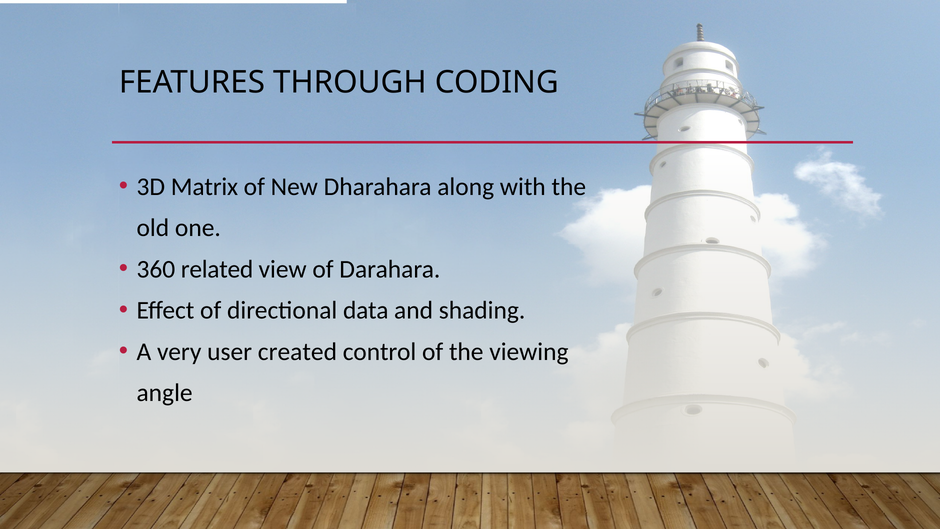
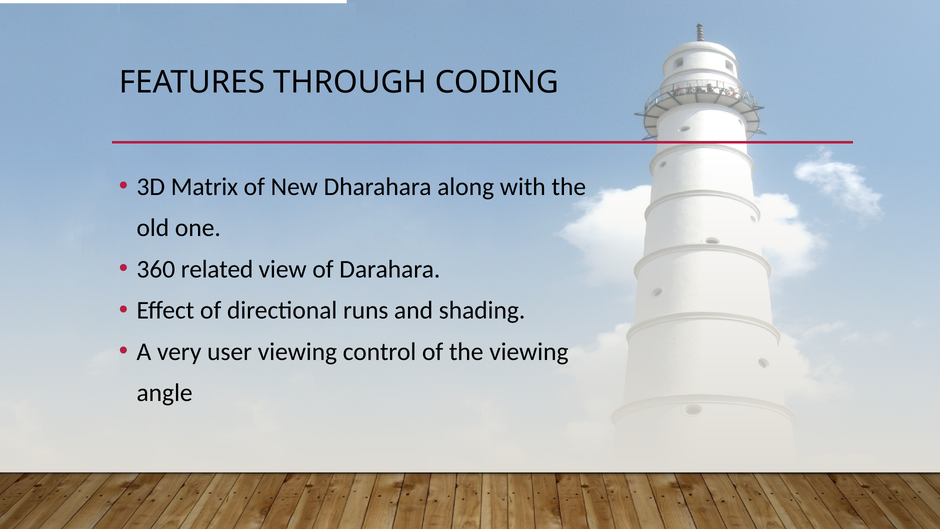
data: data -> runs (366, 310)
user created: created -> viewing (297, 352)
